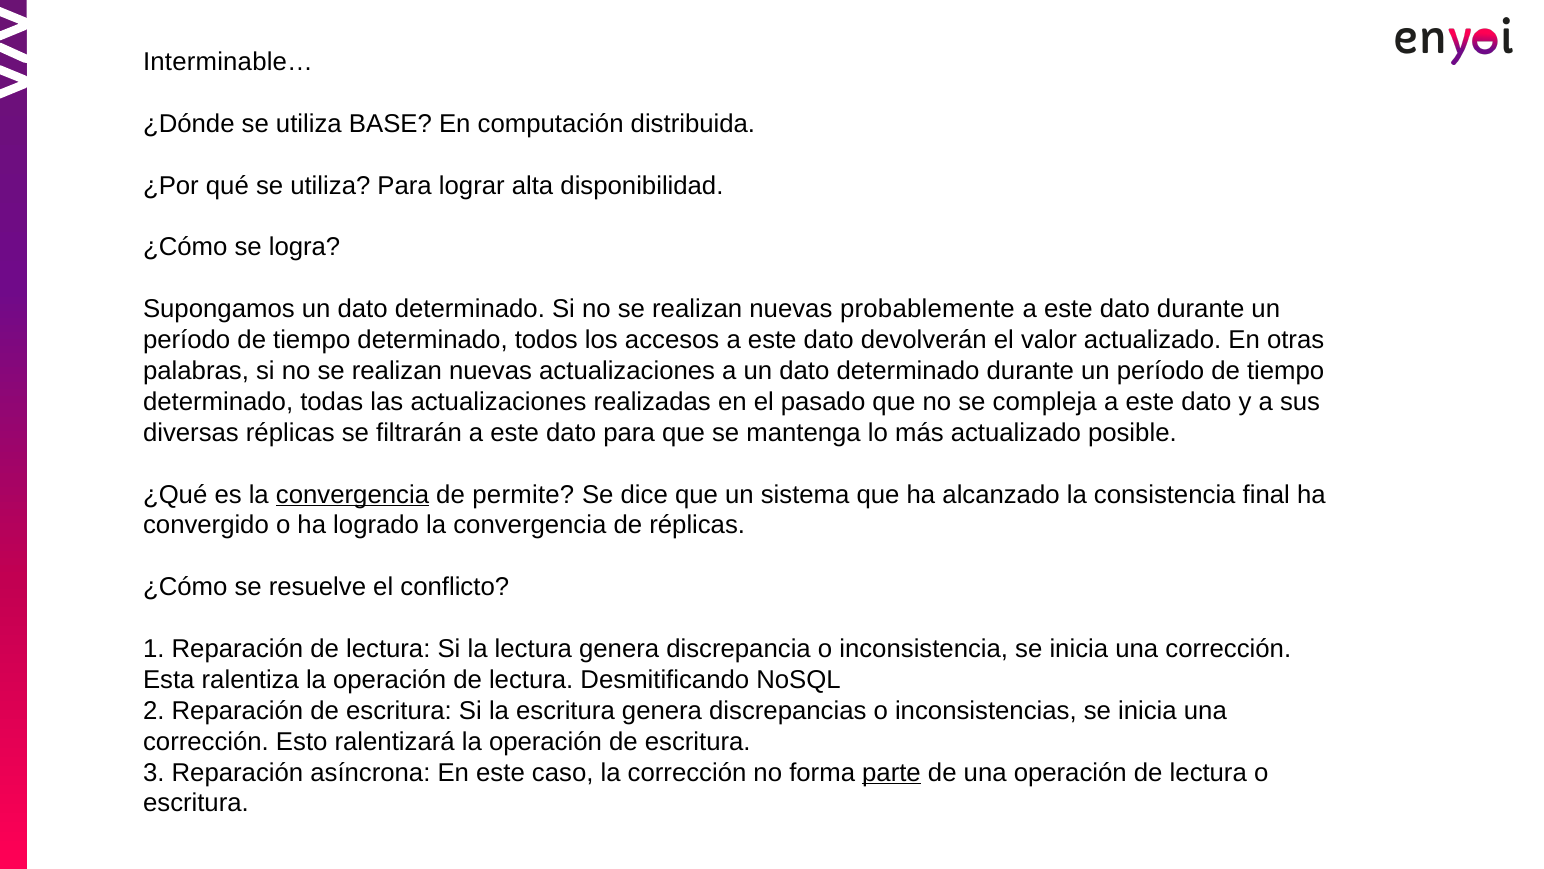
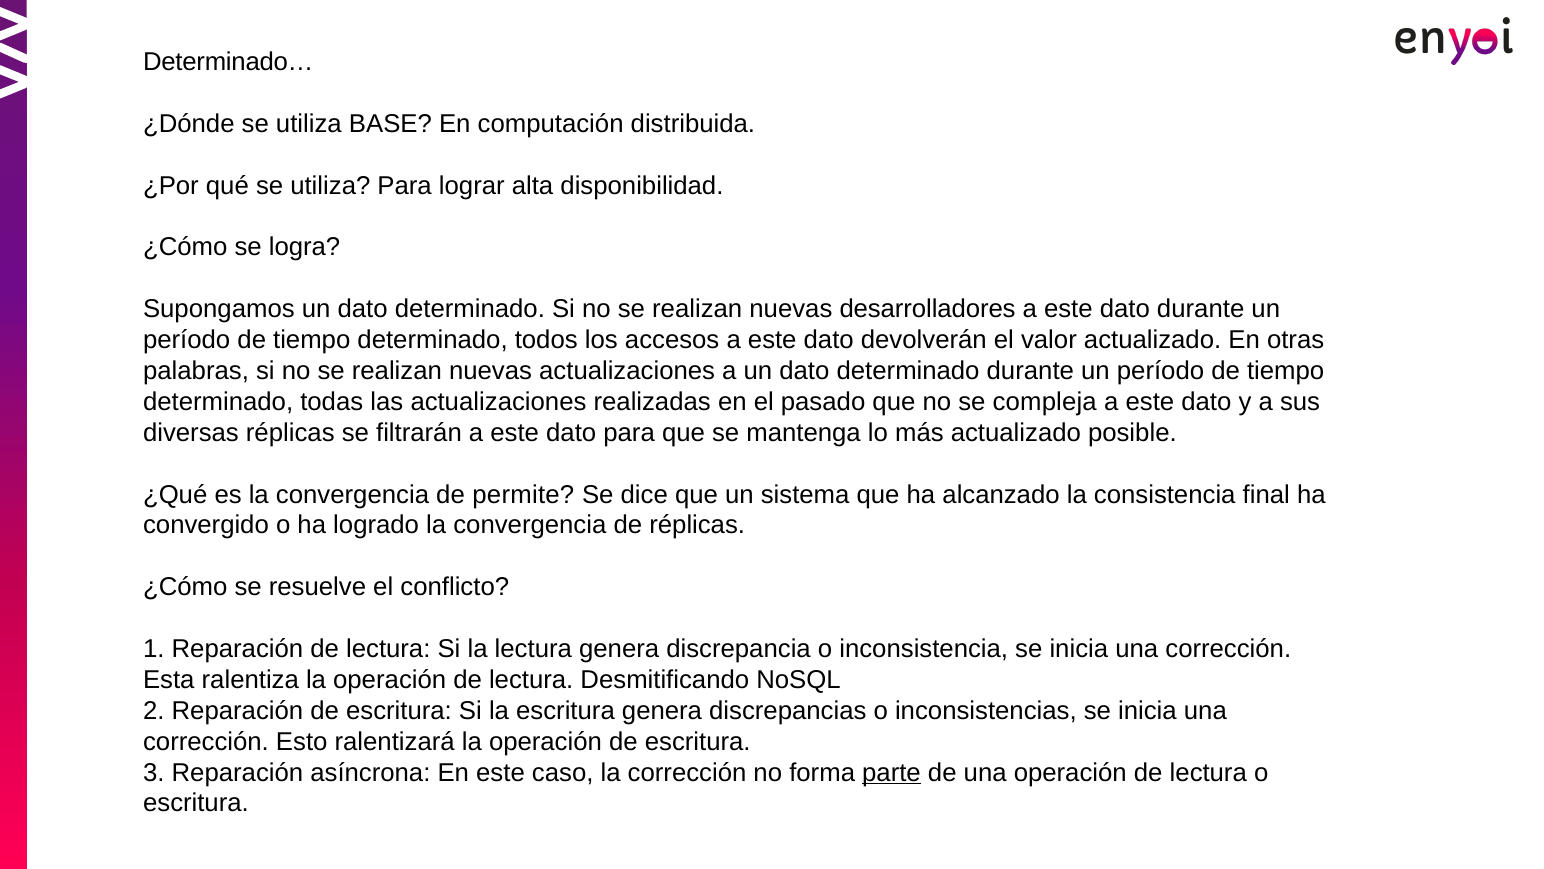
Interminable…: Interminable… -> Determinado… (228, 62)
probablemente: probablemente -> desarrolladores (928, 309)
convergencia underline: present -> none (353, 494)
